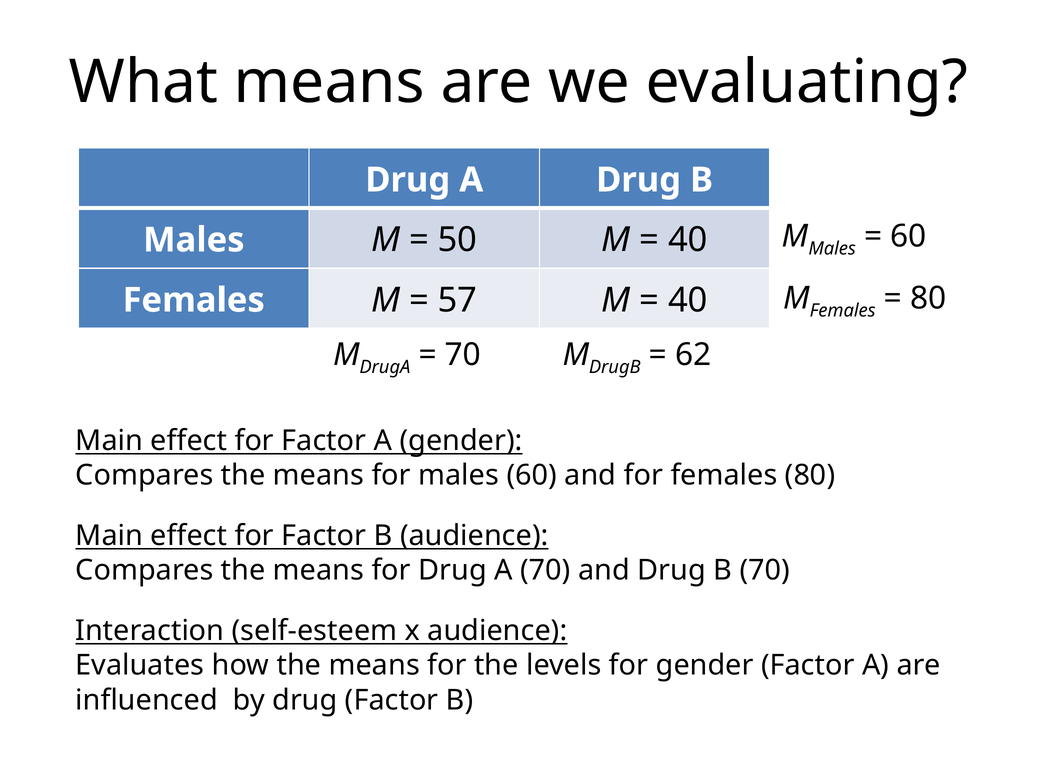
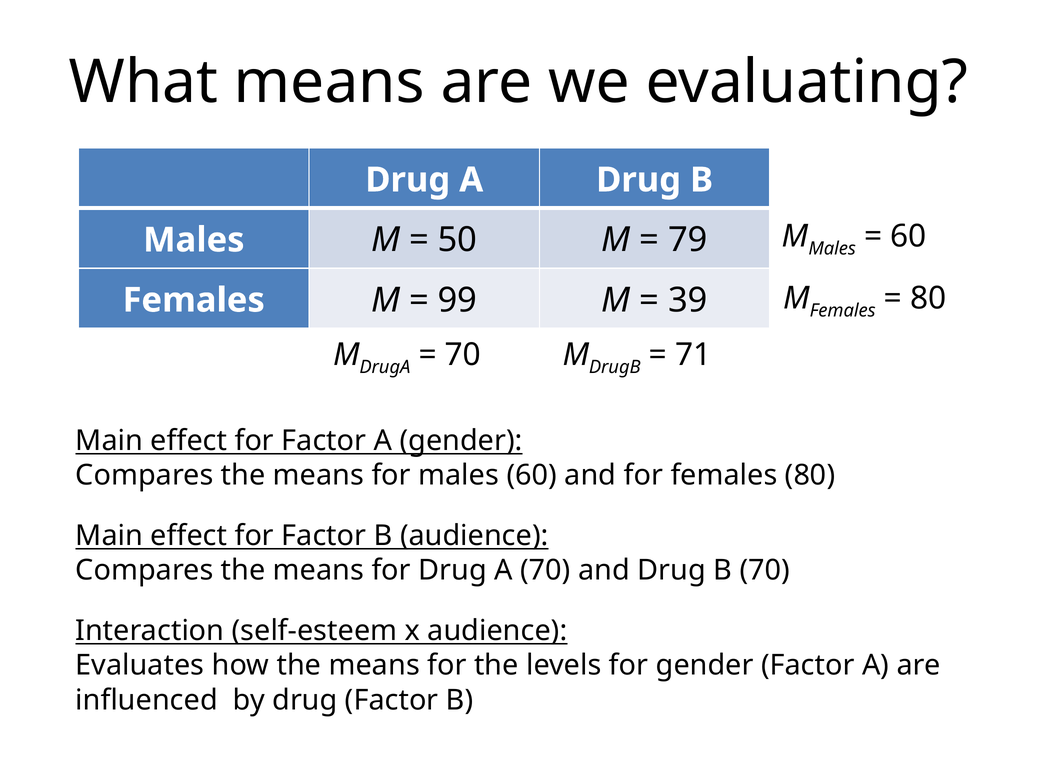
40: 40 -> 79 (688, 240)
57: 57 -> 99 (457, 300)
40: 40 -> 39 (688, 300)
62: 62 -> 71 (693, 355)
